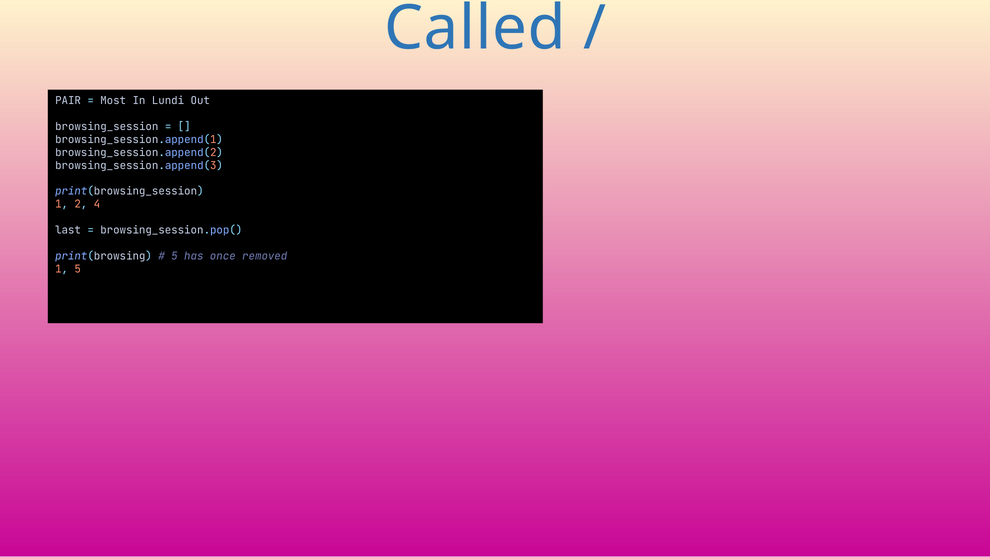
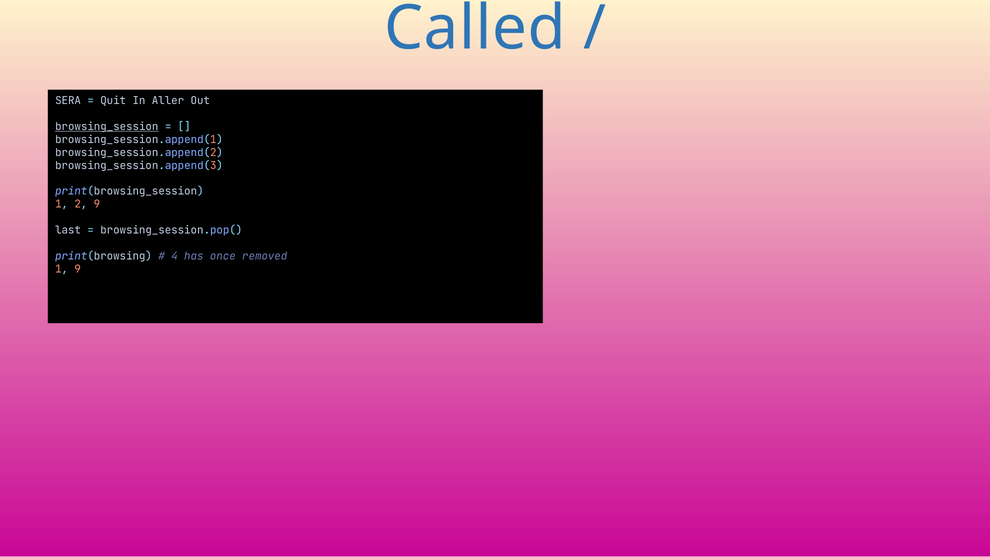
PAIR: PAIR -> SERA (68, 101)
Most: Most -> Quit (113, 101)
Lundi: Lundi -> Aller (168, 101)
browsing_session underline: none -> present (107, 126)
2 4: 4 -> 9 (97, 204)
5: 5 -> 4 (174, 256)
1 5: 5 -> 9 (78, 269)
